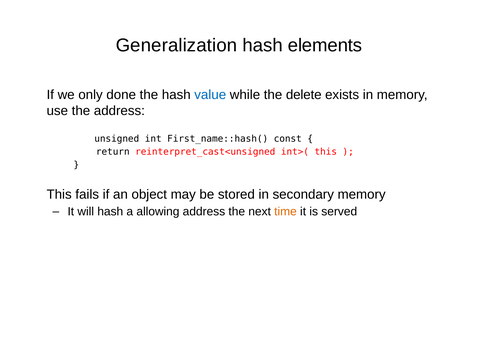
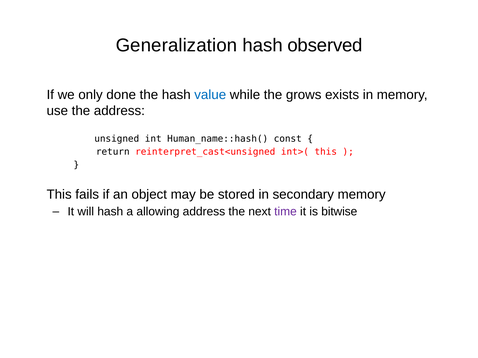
elements: elements -> observed (325, 46)
delete: delete -> grows (304, 95)
First_name::hash(: First_name::hash( -> Human_name::hash( (218, 139)
time colour: orange -> purple (286, 212)
served: served -> bitwise (339, 212)
